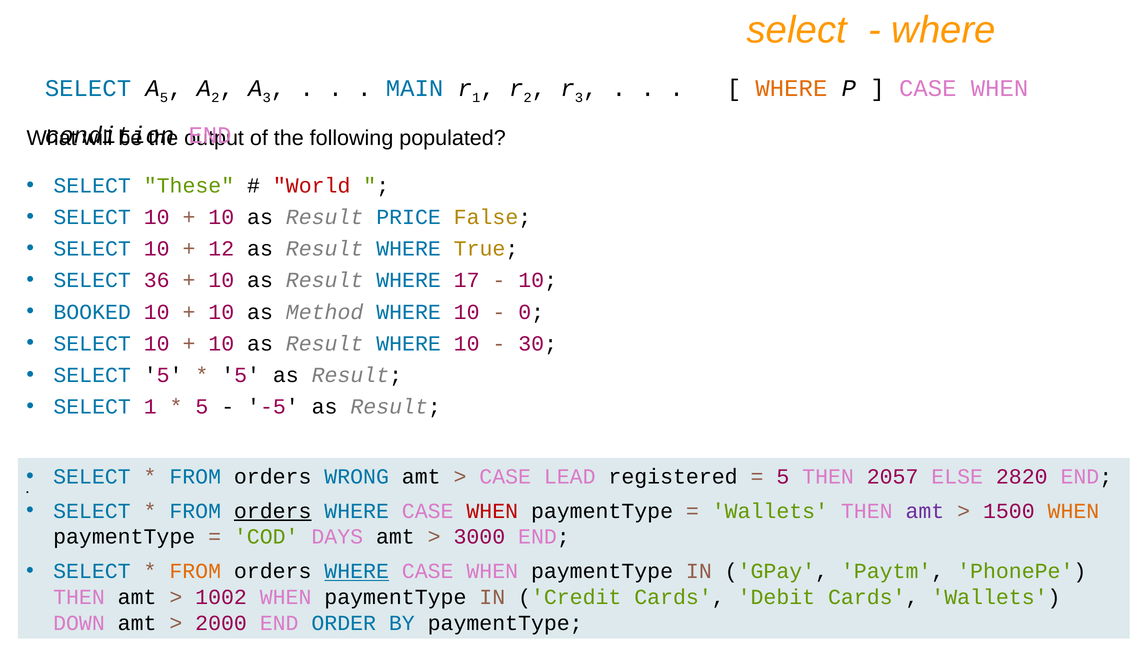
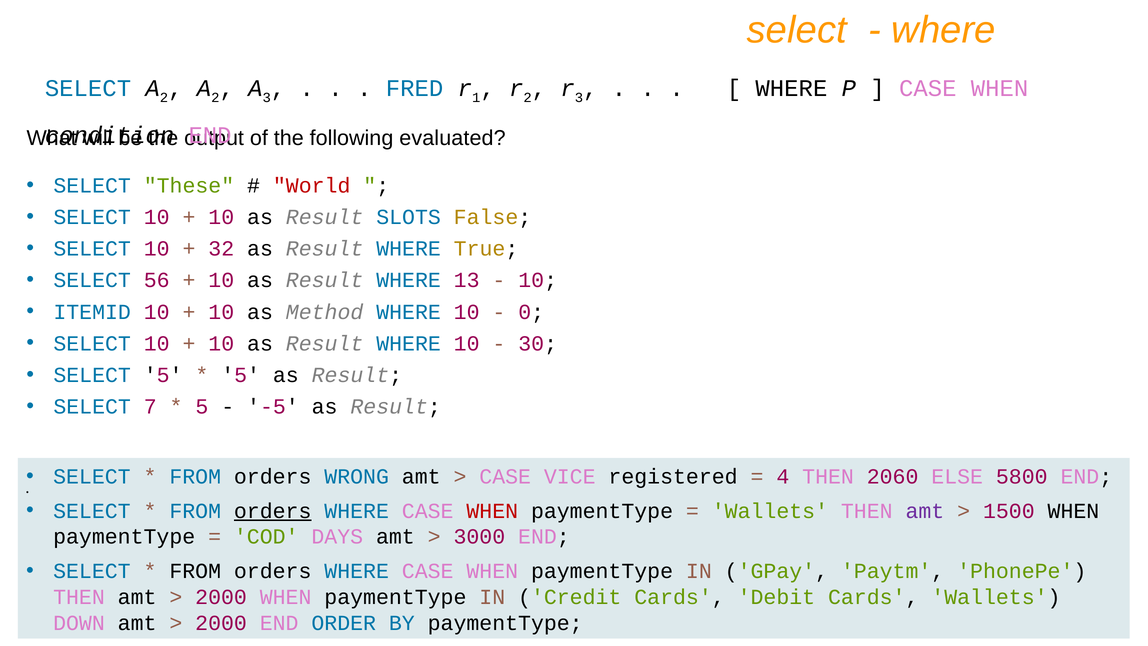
5: 5 -> 2 (164, 98)
MAIN: MAIN -> FRED (415, 88)
WHERE colour: orange -> black (791, 88)
populated: populated -> evaluated (452, 138)
PRICE: PRICE -> SLOTS (409, 217)
12: 12 -> 32 (221, 249)
36: 36 -> 56 (157, 280)
17: 17 -> 13 (467, 280)
BOOKED: BOOKED -> ITEMID (92, 312)
SELECT 1: 1 -> 7 (150, 406)
LEAD: LEAD -> VICE (570, 476)
5: 5 -> 4 (783, 476)
2057: 2057 -> 2060 (893, 476)
2820: 2820 -> 5800 (1022, 476)
WHEN colour: orange -> black (1073, 511)
FROM colour: orange -> black (195, 571)
WHERE underline: present -> none (357, 571)
1002: 1002 -> 2000 (221, 597)
